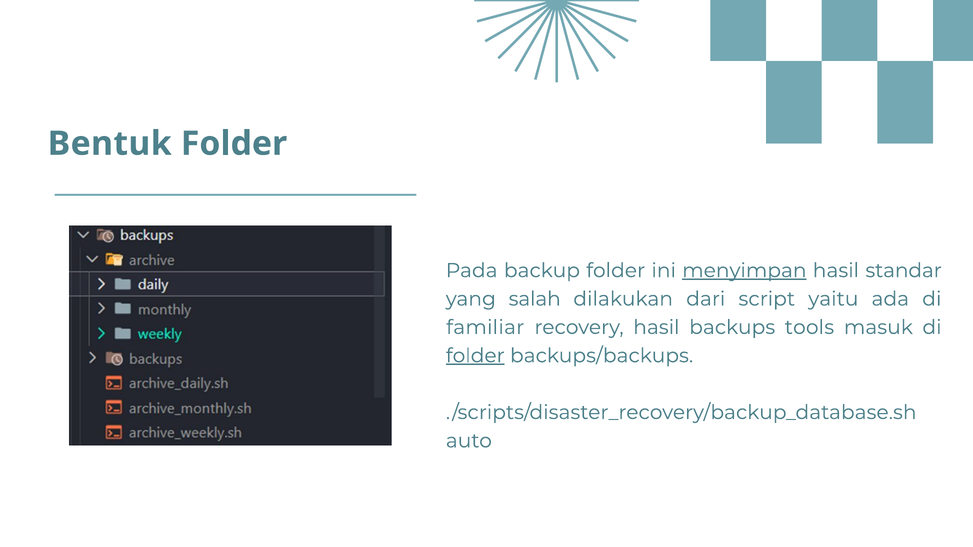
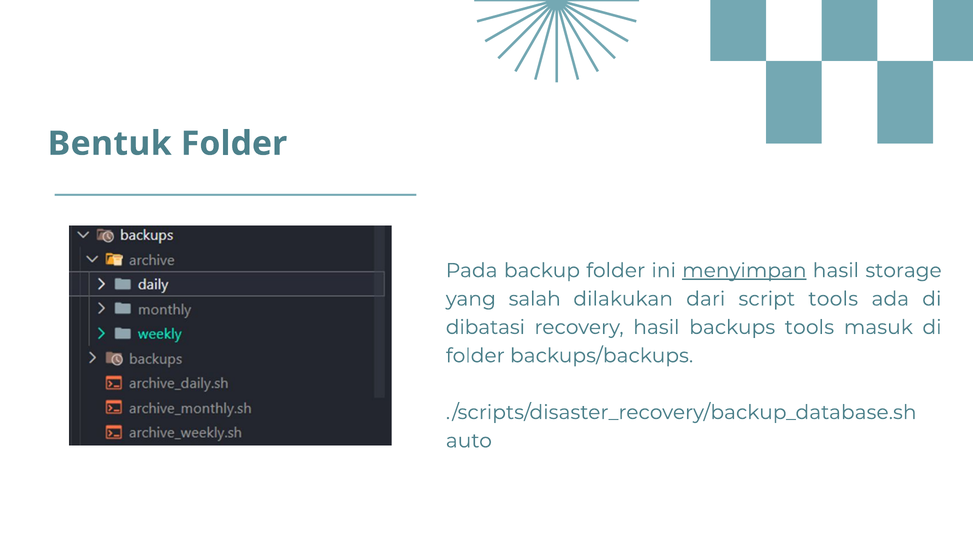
standar: standar -> storage (904, 271)
script yaitu: yaitu -> tools (833, 299)
familiar: familiar -> dibatasi (485, 327)
folder underline: present -> none (475, 356)
